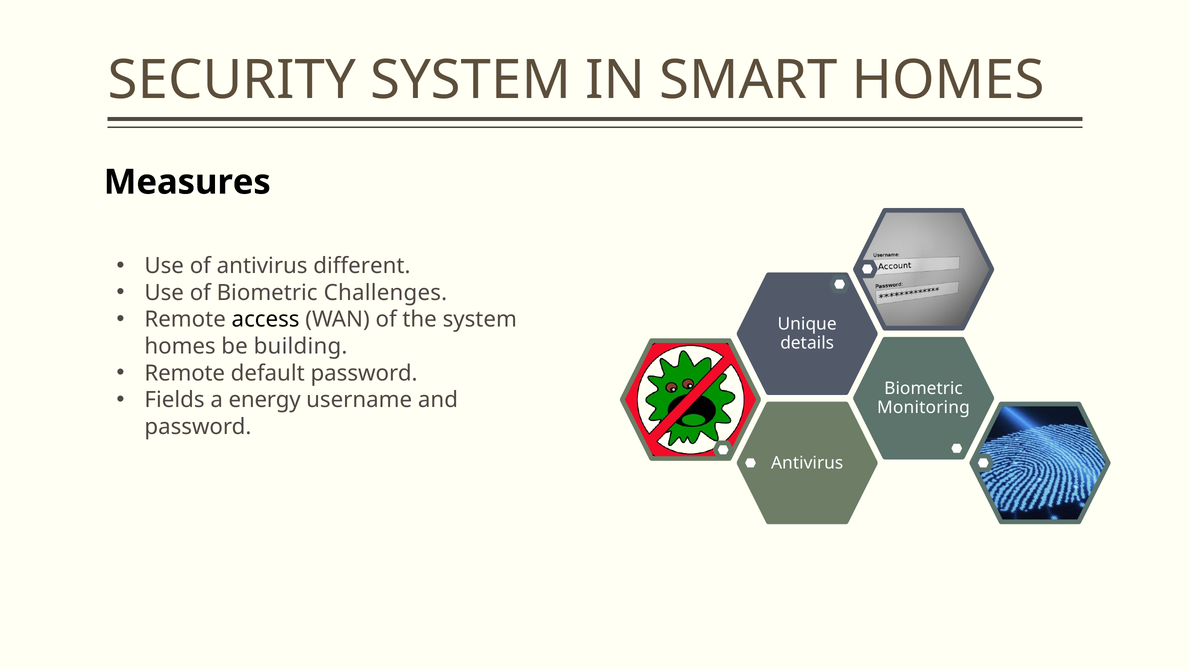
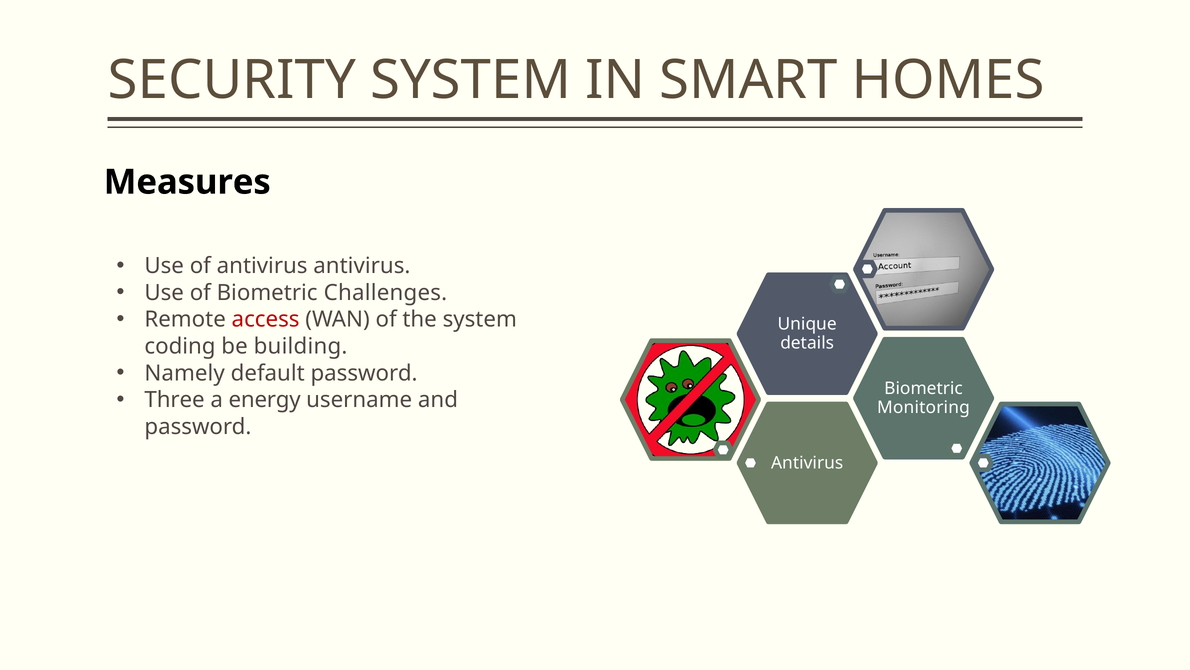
antivirus different: different -> antivirus (362, 266)
access colour: black -> red (266, 319)
homes: homes -> coding (180, 346)
Remote: Remote -> Namely (185, 373)
Fields: Fields -> Three (175, 400)
